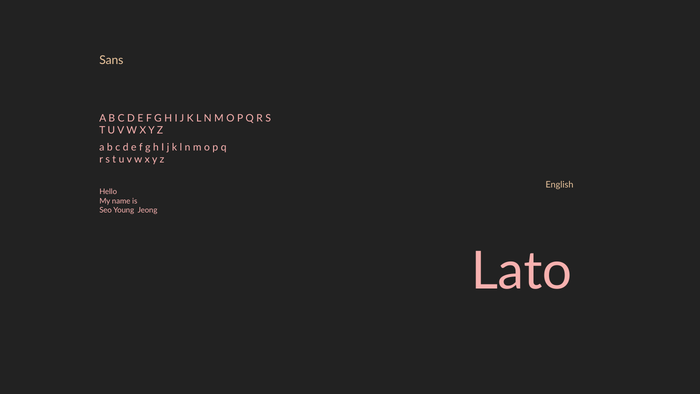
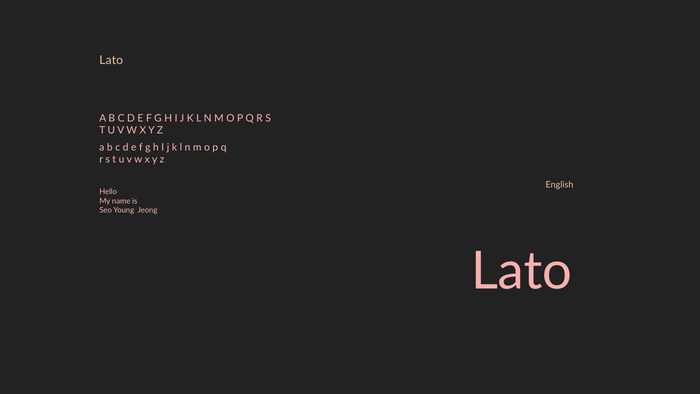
Sans: Sans -> Lato (111, 60)
